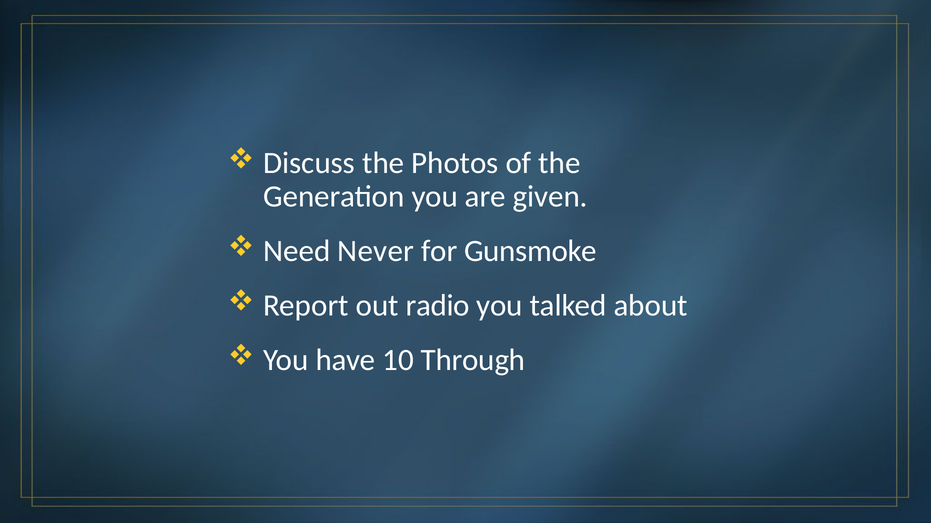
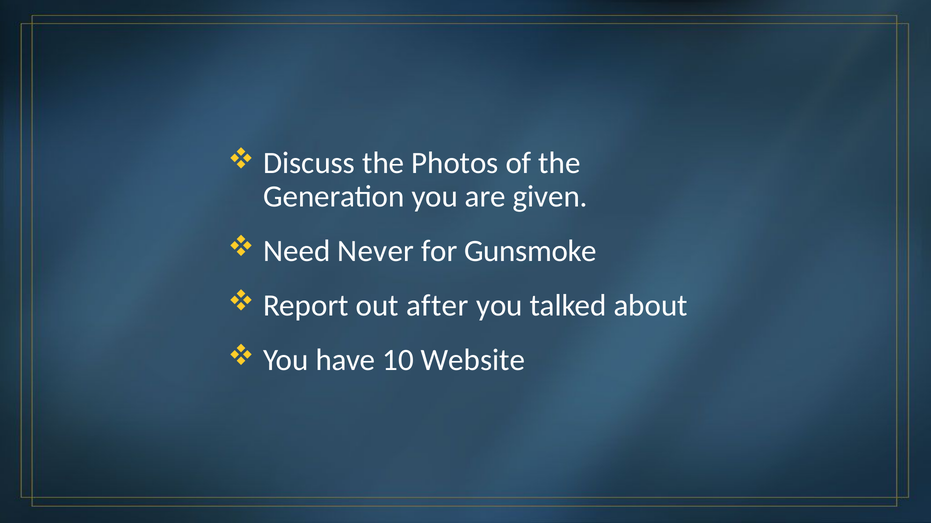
radio: radio -> after (437, 306)
Through: Through -> Website (473, 360)
